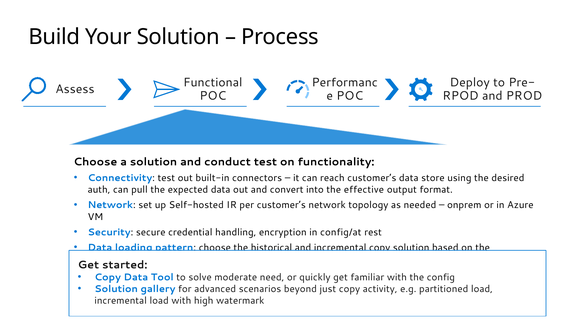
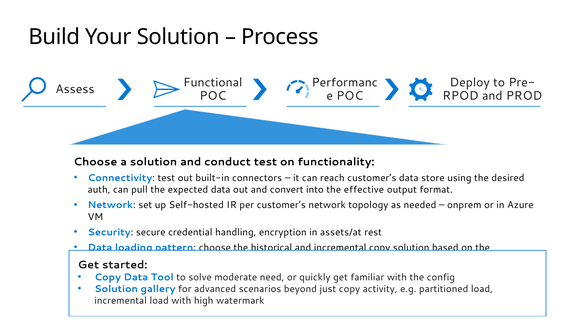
config/at: config/at -> assets/at (341, 232)
